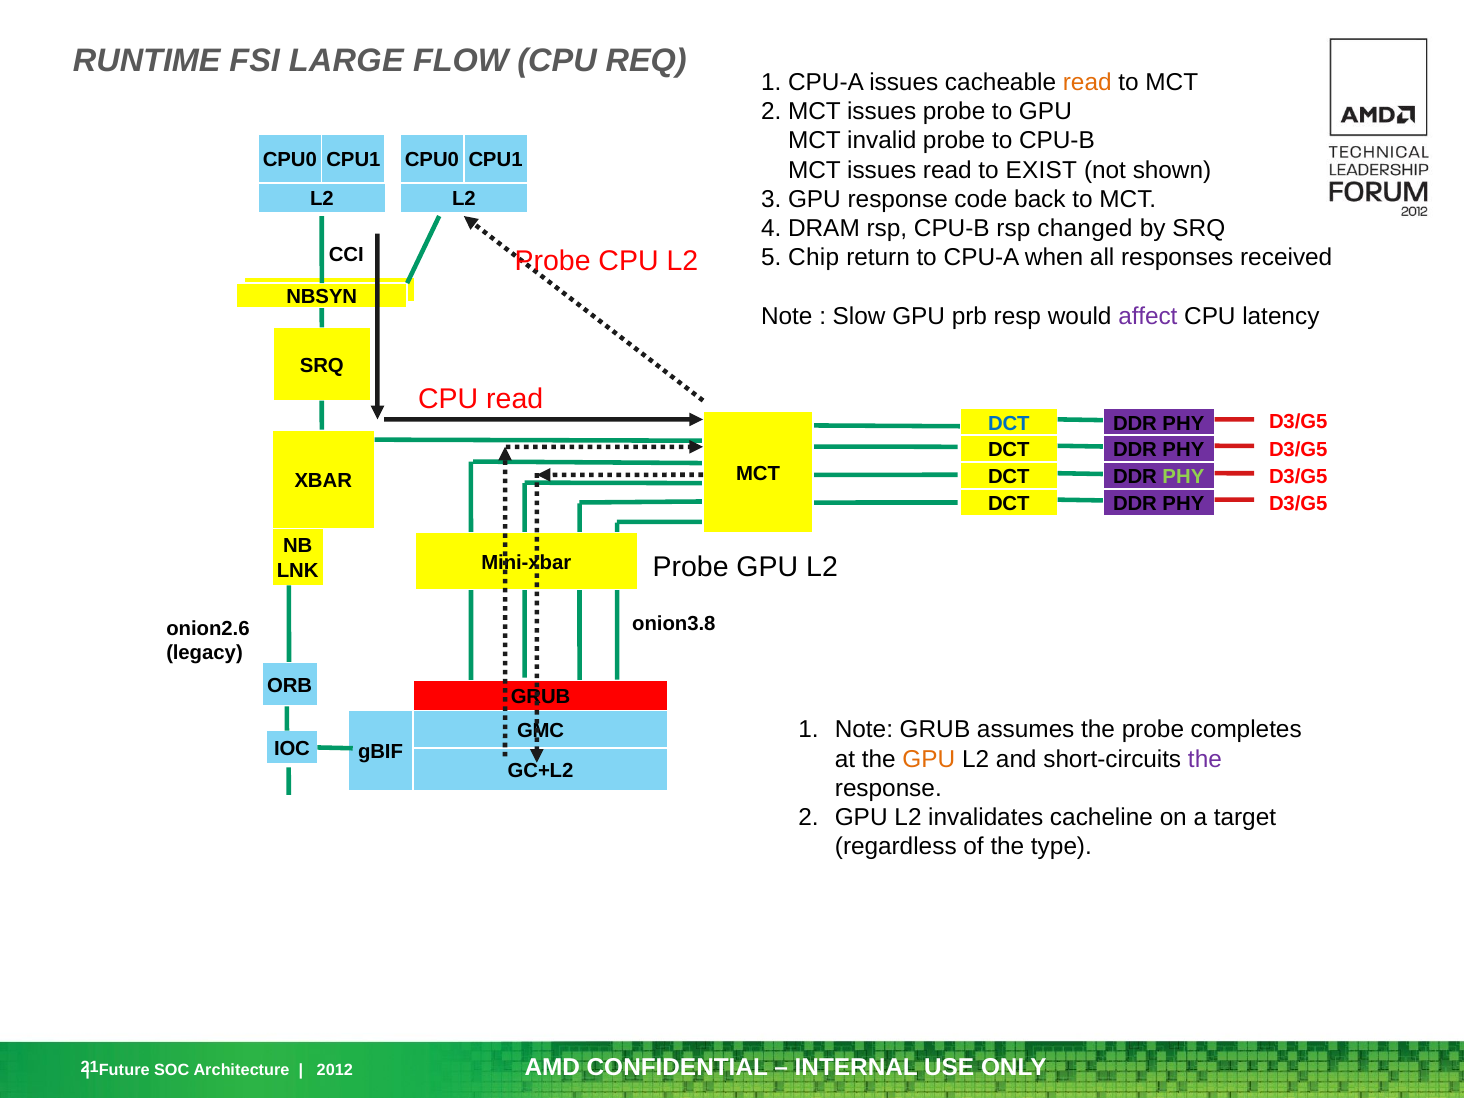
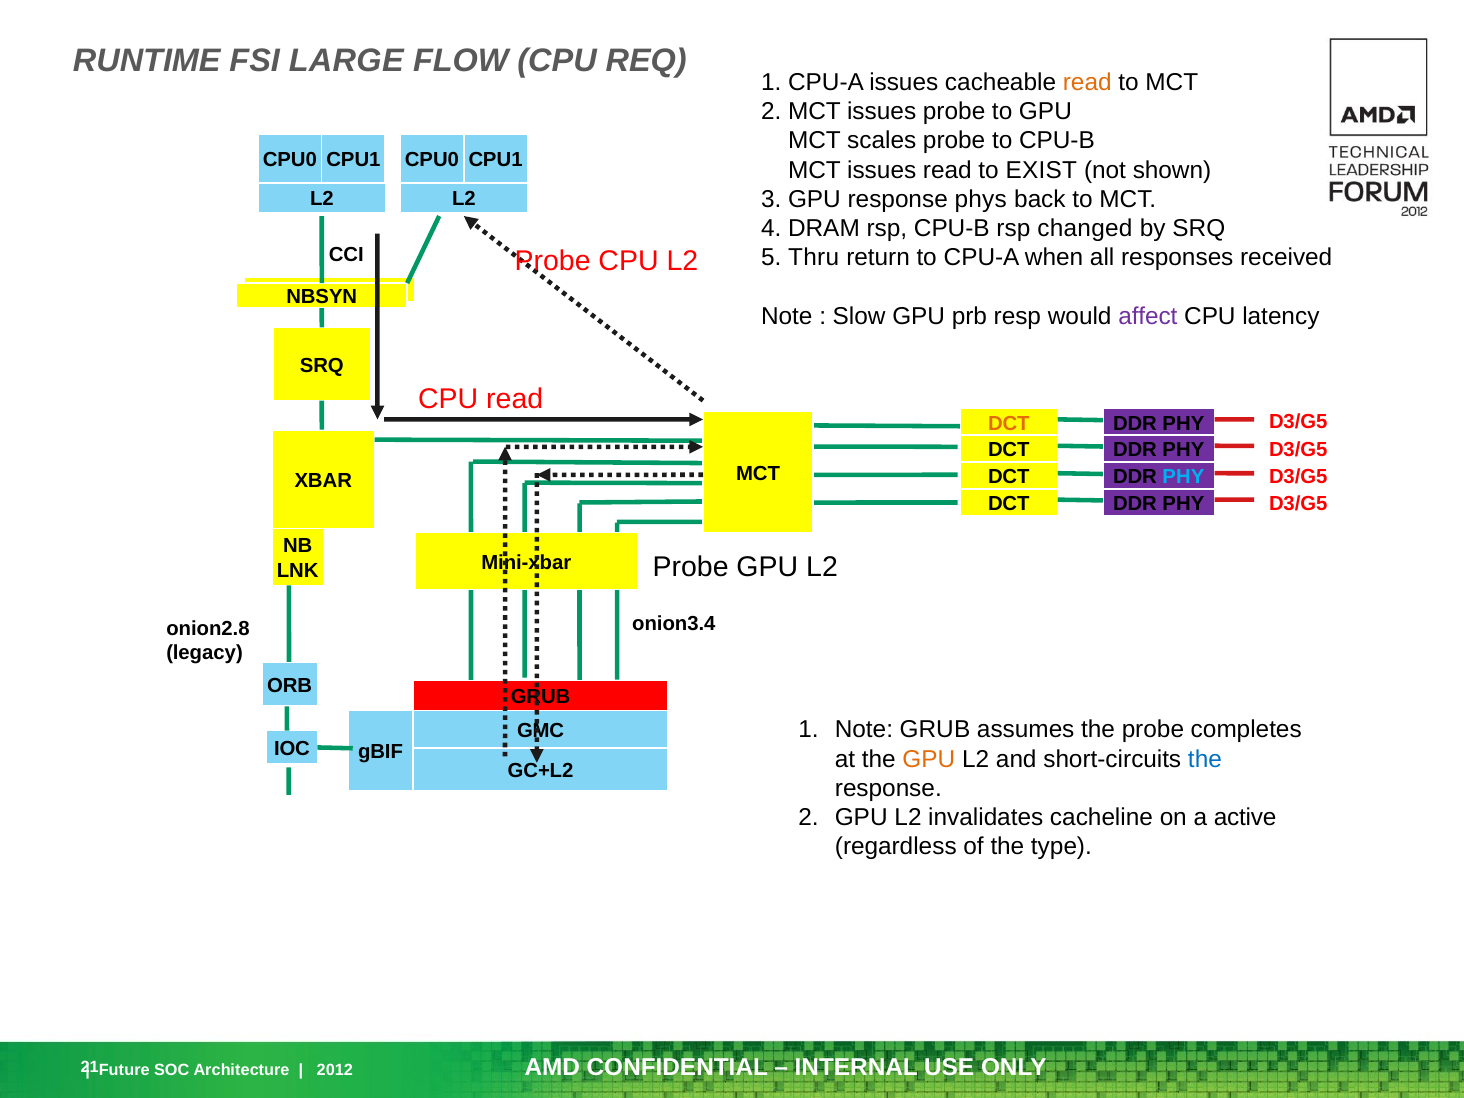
invalid: invalid -> scales (882, 141)
code: code -> phys (981, 199)
Chip: Chip -> Thru (814, 258)
DCT colour: blue -> orange (1009, 423)
PHY colour: light green -> light blue (1183, 477)
onion3.8: onion3.8 -> onion3.4 (674, 624)
onion2.6: onion2.6 -> onion2.8 (208, 629)
the colour: purple -> blue (1205, 759)
target: target -> active (1245, 818)
